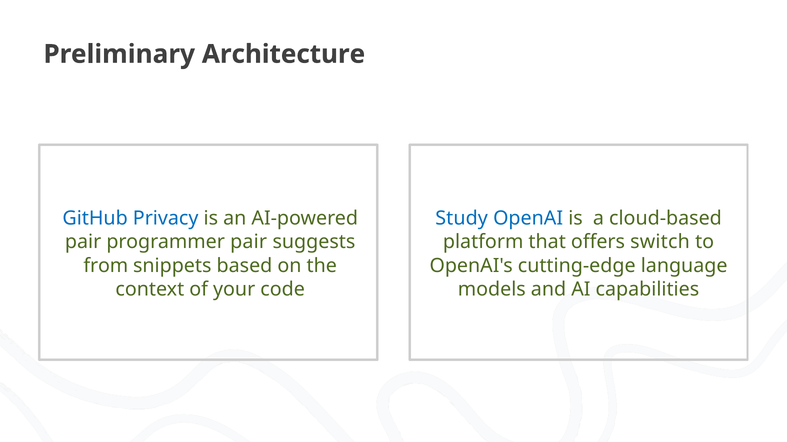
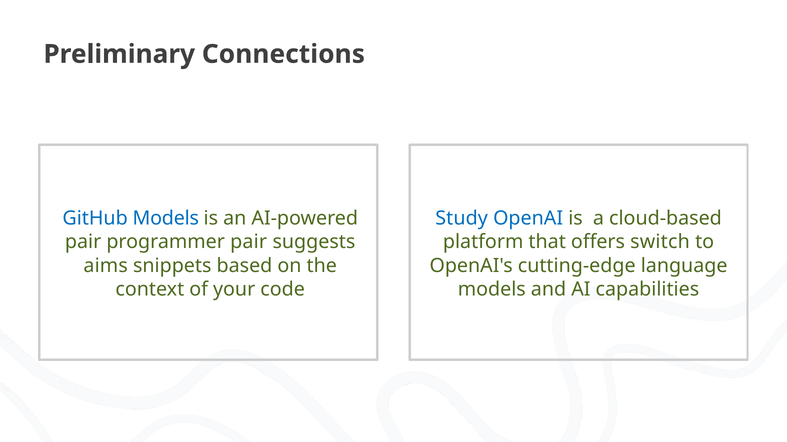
Architecture: Architecture -> Connections (283, 54)
GitHub Privacy: Privacy -> Models (166, 219)
from: from -> aims (106, 266)
